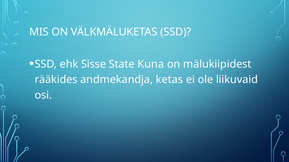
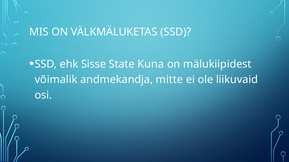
rääkides: rääkides -> võimalik (56, 80)
ketas: ketas -> mitte (169, 80)
